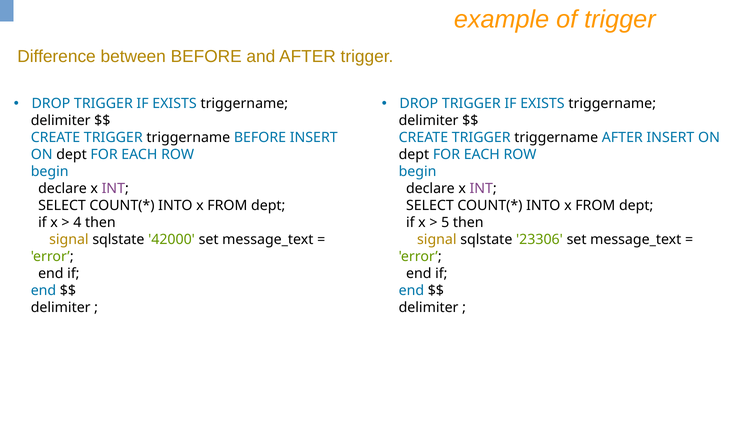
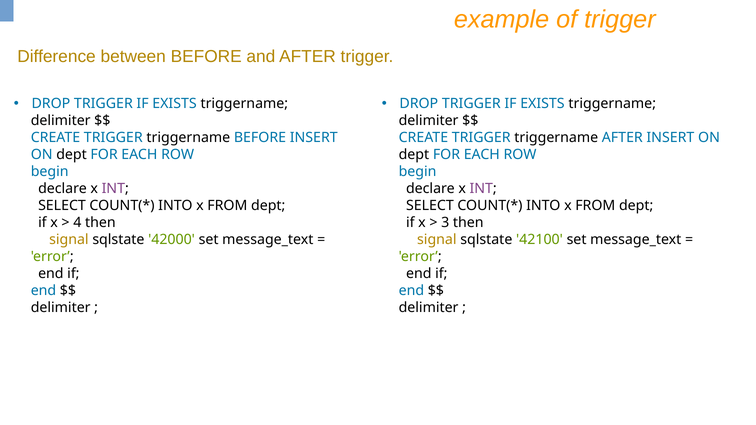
5: 5 -> 3 (445, 223)
23306: 23306 -> 42100 (539, 240)
